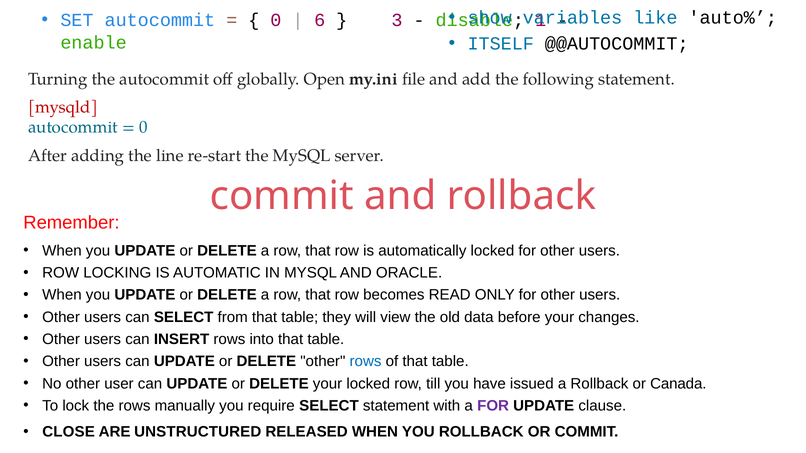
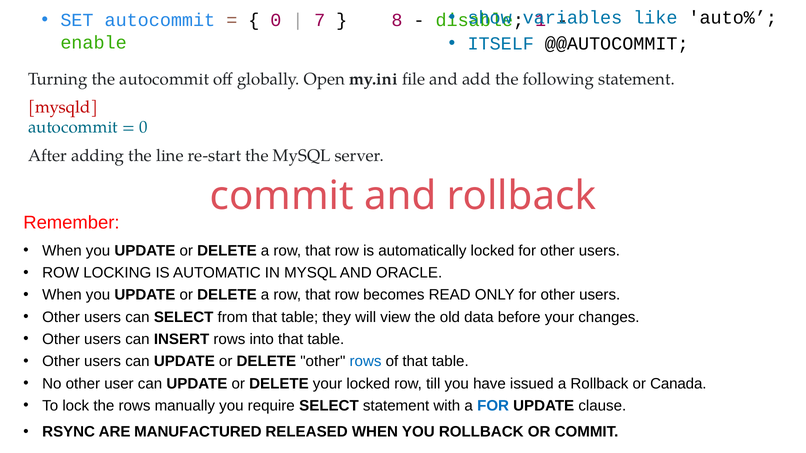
6: 6 -> 7 (320, 20)
3: 3 -> 8 (397, 20)
FOR colour: purple -> blue (493, 406)
CLOSE: CLOSE -> RSYNC (69, 432)
UNSTRUCTURED: UNSTRUCTURED -> MANUFACTURED (198, 432)
